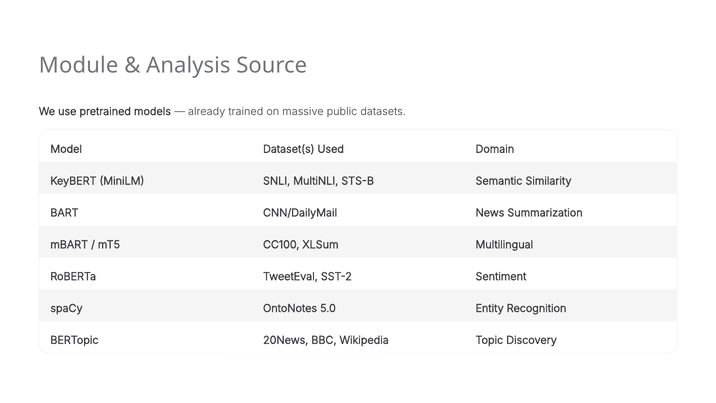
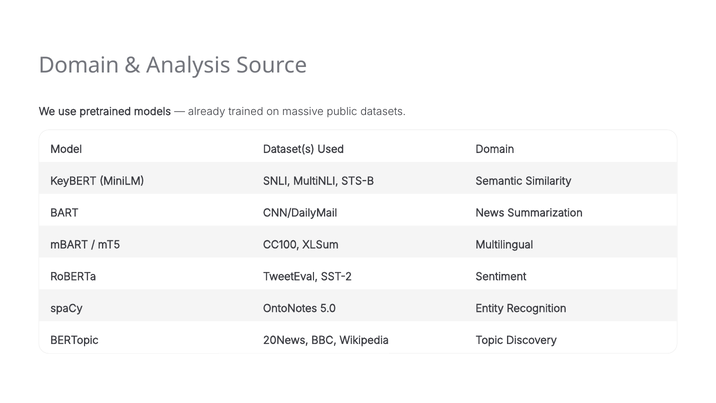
Module: Module -> Domain (79, 65)
